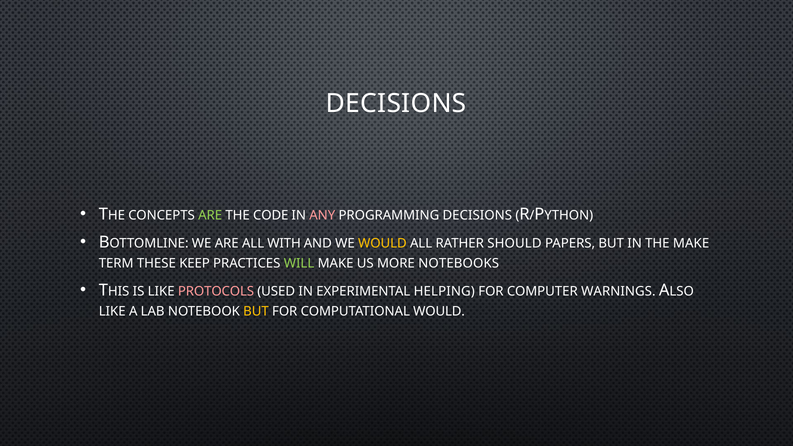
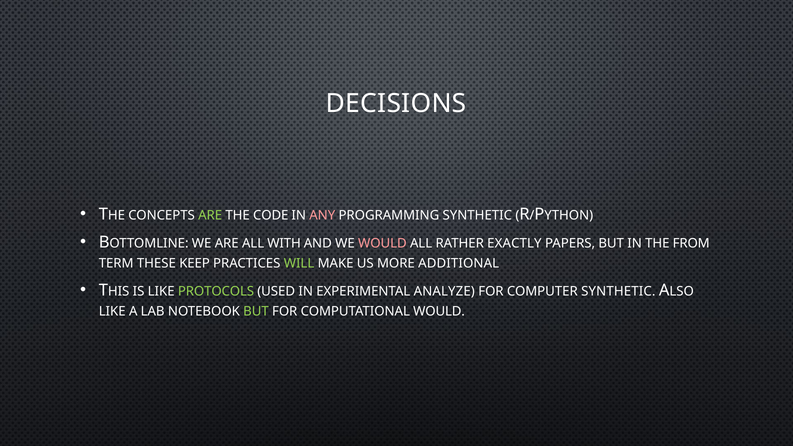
PROGRAMMING DECISIONS: DECISIONS -> SYNTHETIC (477, 215)
WOULD colour: yellow -> pink (382, 243)
SHOULD: SHOULD -> EXACTLY (514, 243)
THE MAKE: MAKE -> FROM (691, 243)
NOTEBOOKS: NOTEBOOKS -> ADDITIONAL (459, 263)
PROTOCOLS colour: pink -> light green (216, 291)
HELPING: HELPING -> ANALYZE (444, 291)
COMPUTER WARNINGS: WARNINGS -> SYNTHETIC (618, 291)
BUT colour: yellow -> light green (256, 311)
